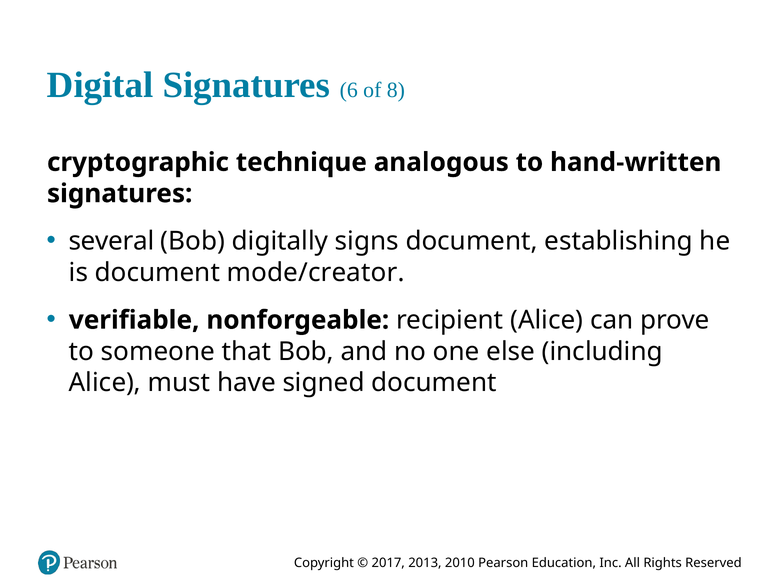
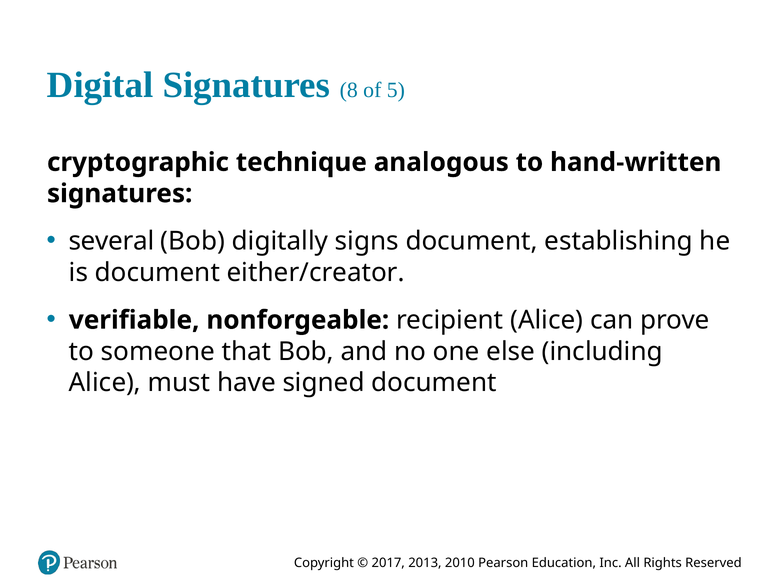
6: 6 -> 8 (349, 90)
8: 8 -> 5 (396, 90)
mode/creator: mode/creator -> either/creator (316, 273)
